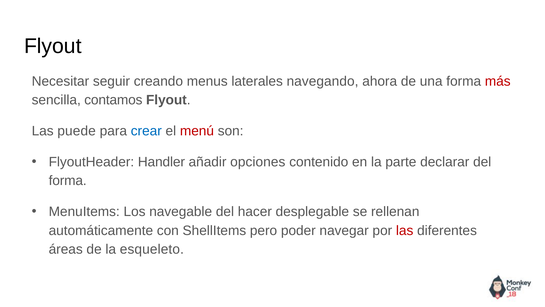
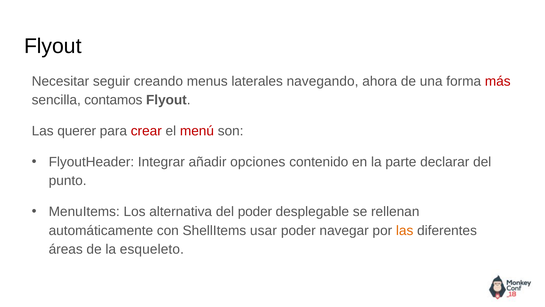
puede: puede -> querer (77, 131)
crear colour: blue -> red (146, 131)
Handler: Handler -> Integrar (161, 162)
forma: forma -> punto (68, 181)
navegable: navegable -> alternativa (181, 211)
del hacer: hacer -> poder (255, 211)
pero: pero -> usar (263, 230)
las colour: red -> orange (405, 230)
